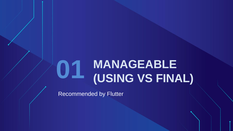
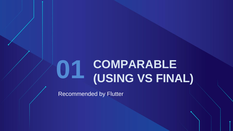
MANAGEABLE: MANAGEABLE -> COMPARABLE (135, 65)
